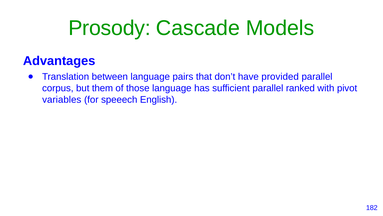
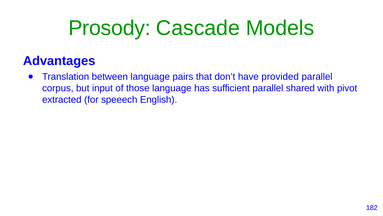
them: them -> input (102, 88)
ranked: ranked -> shared (300, 88)
variables: variables -> extracted (62, 99)
